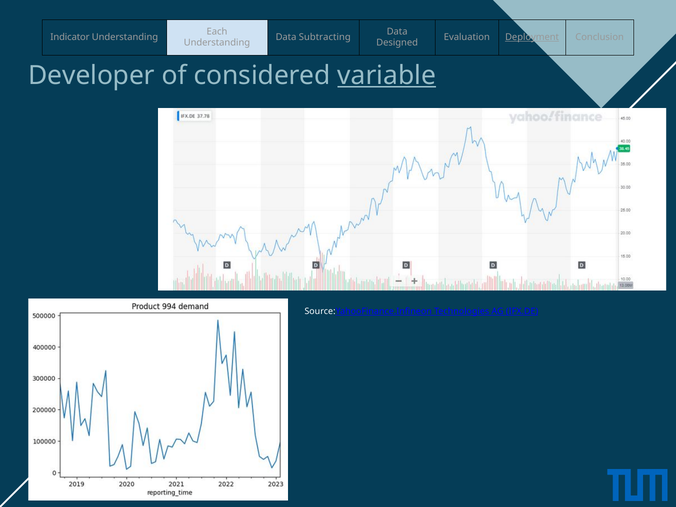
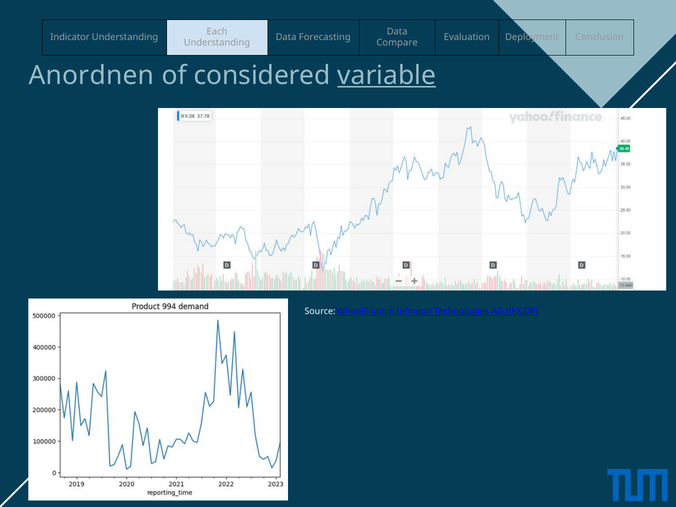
Subtracting: Subtracting -> Forecasting (325, 37)
Deployment underline: present -> none (532, 37)
Designed: Designed -> Compare (397, 43)
Developer: Developer -> Anordnen (91, 75)
